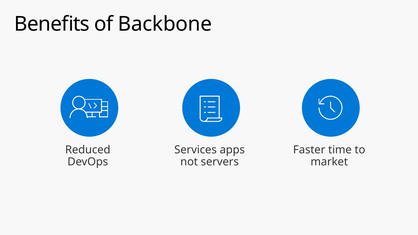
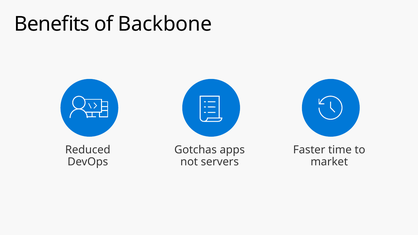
Services: Services -> Gotchas (196, 150)
